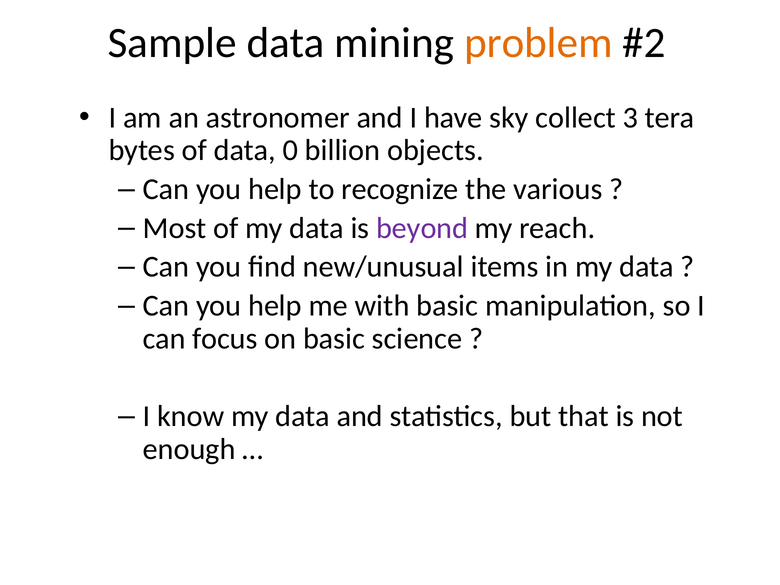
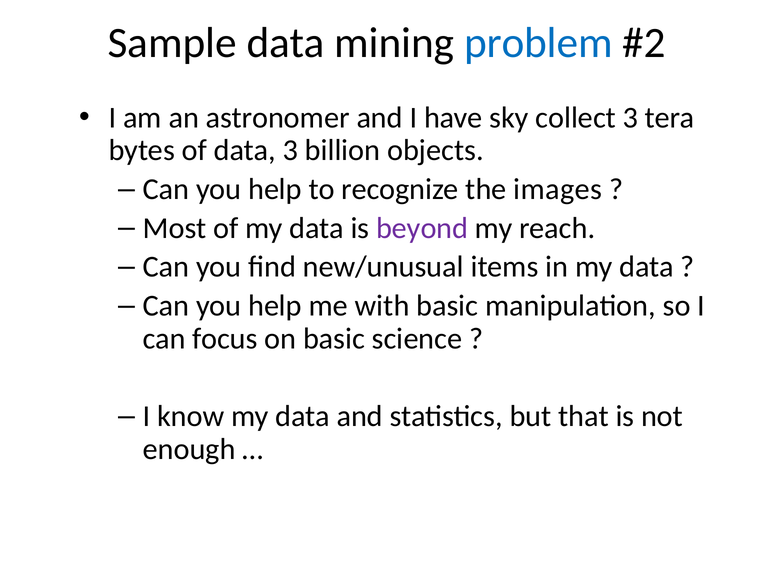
problem colour: orange -> blue (538, 43)
data 0: 0 -> 3 (290, 150)
various: various -> images (558, 189)
